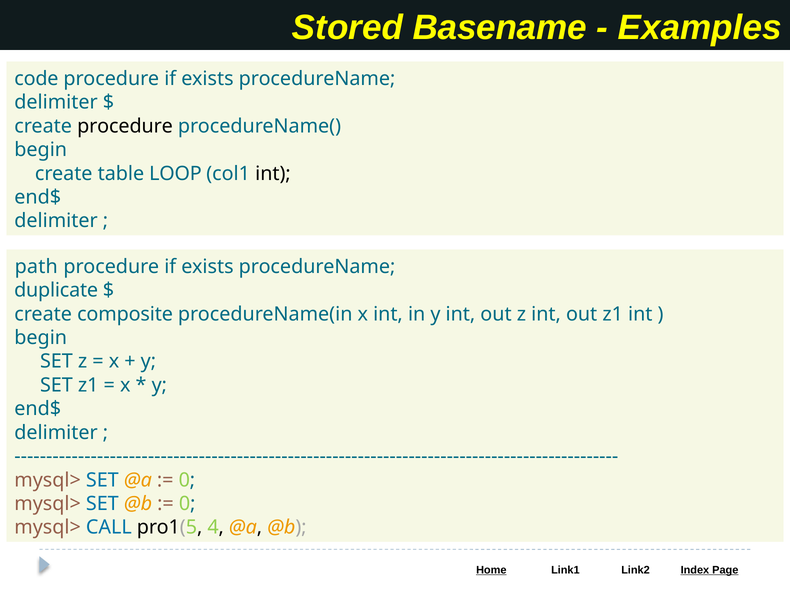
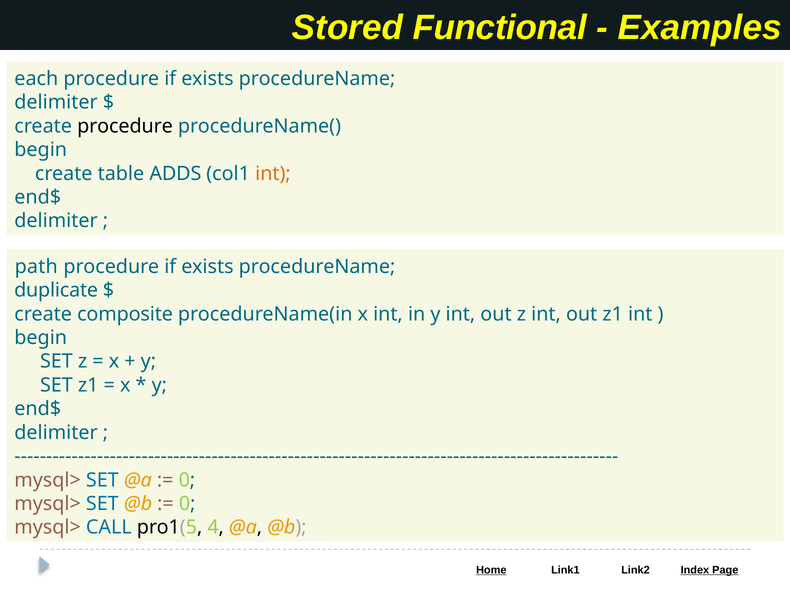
Basename: Basename -> Functional (500, 27)
code: code -> each (36, 79)
LOOP: LOOP -> ADDS (175, 173)
int colour: black -> orange (273, 173)
